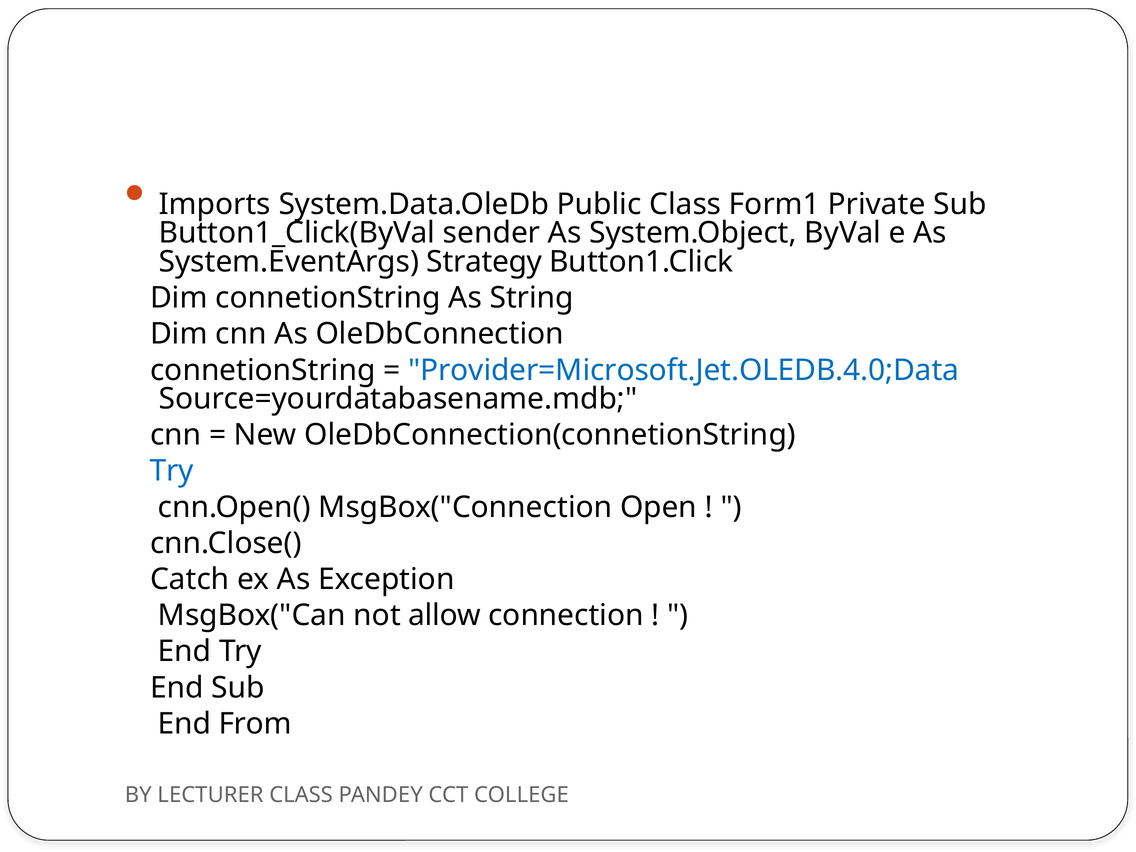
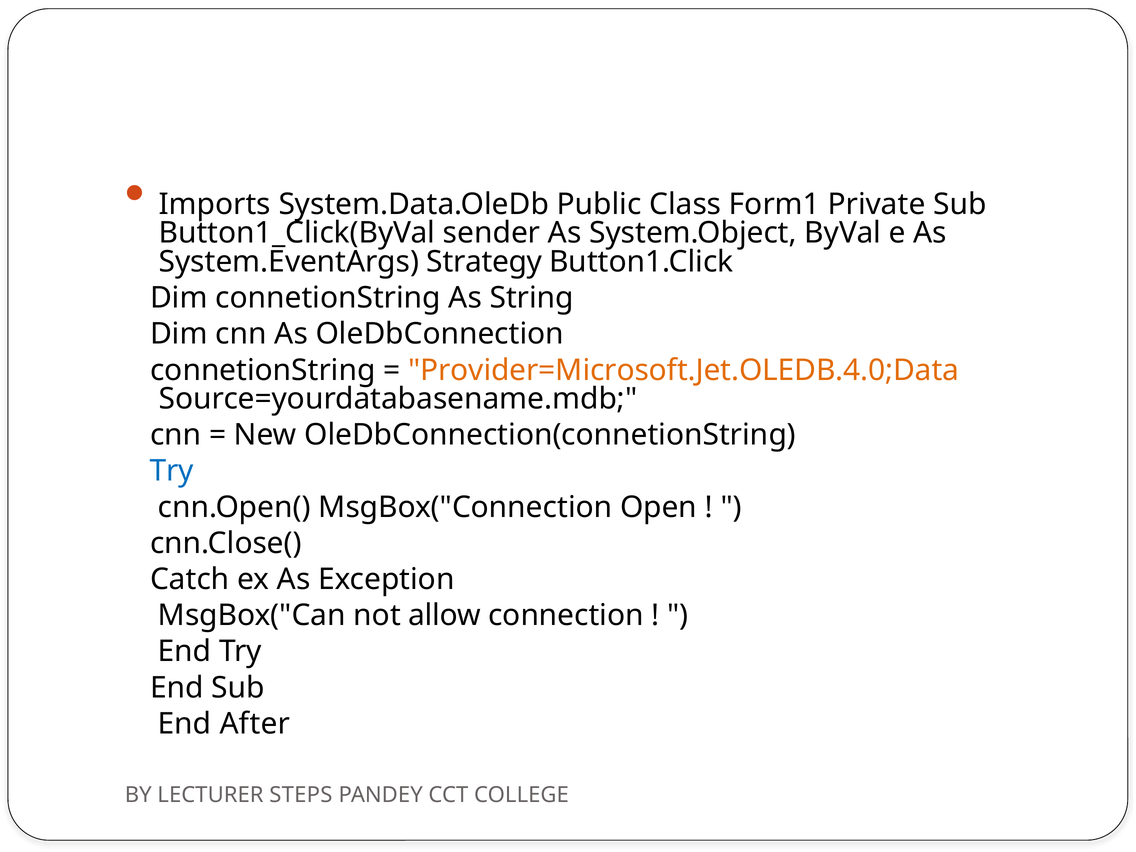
Provider=Microsoft.Jet.OLEDB.4.0;Data colour: blue -> orange (684, 370)
From: From -> After (255, 724)
LECTURER CLASS: CLASS -> STEPS (301, 795)
